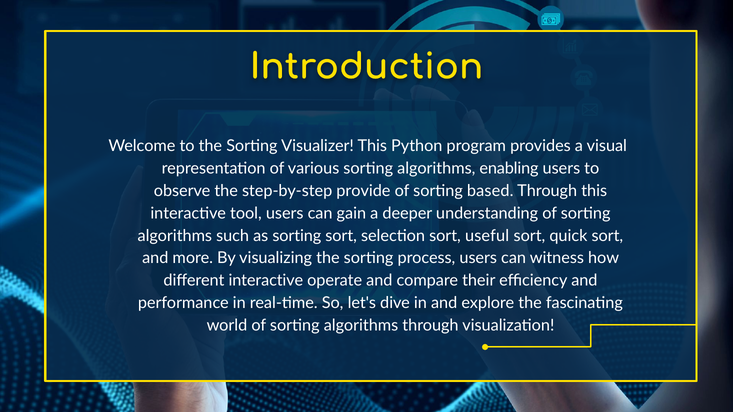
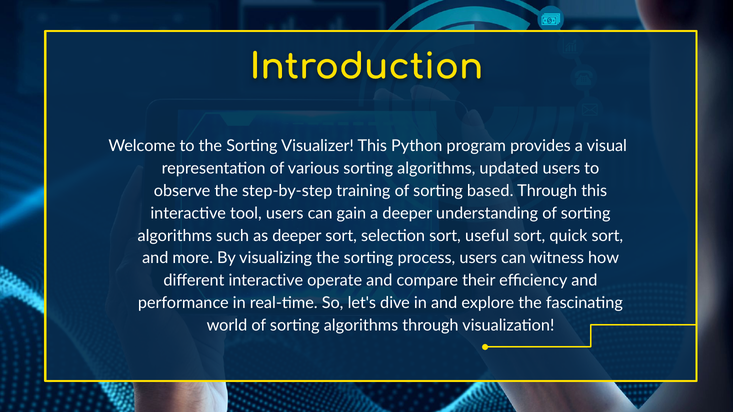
enabling: enabling -> updated (509, 169)
provide: provide -> training (363, 191)
as sorting: sorting -> deeper (297, 236)
